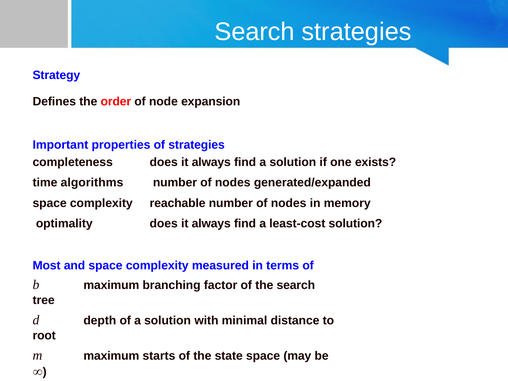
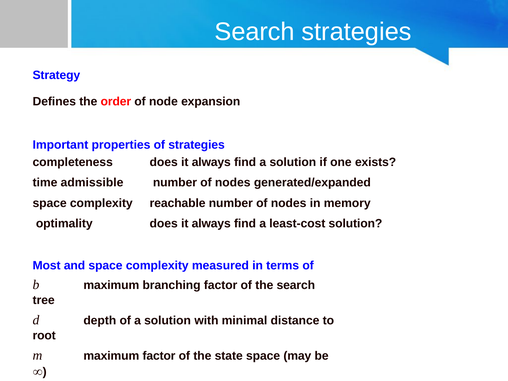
algorithms: algorithms -> admissible (92, 183)
maximum starts: starts -> factor (159, 356)
